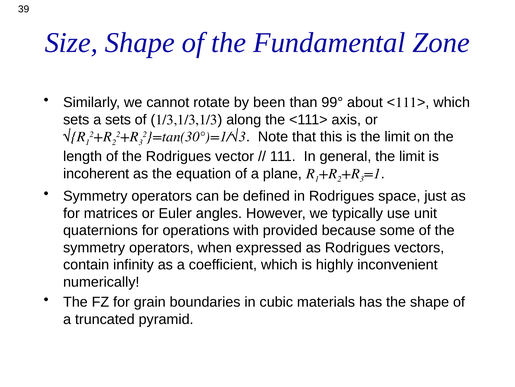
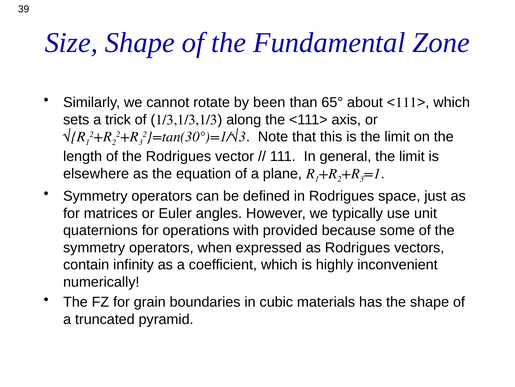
99°: 99° -> 65° (332, 102)
a sets: sets -> trick (118, 119)
incoherent: incoherent -> elsewhere (96, 173)
